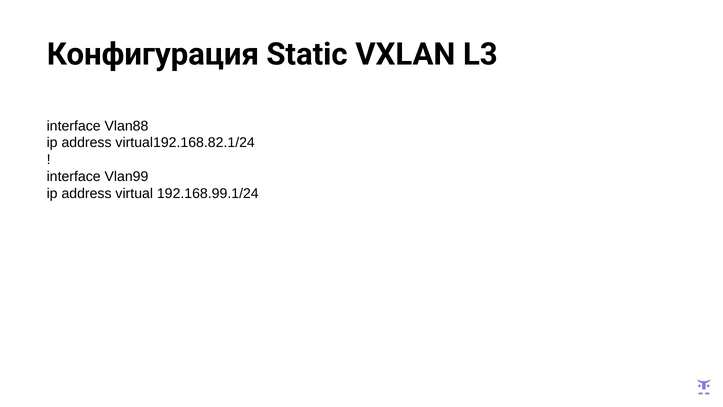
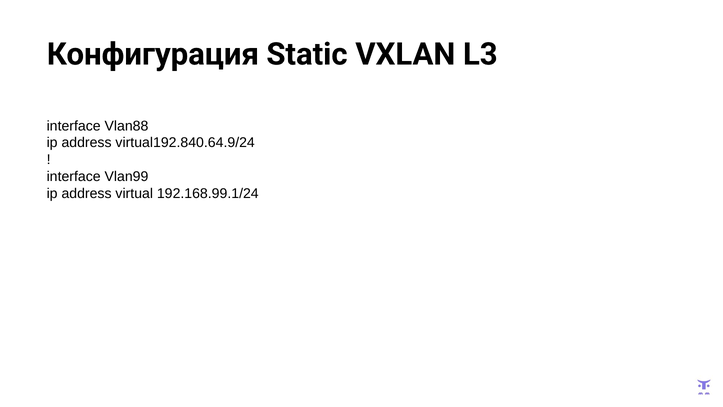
virtual192.168.82.1/24: virtual192.168.82.1/24 -> virtual192.840.64.9/24 (185, 143)
